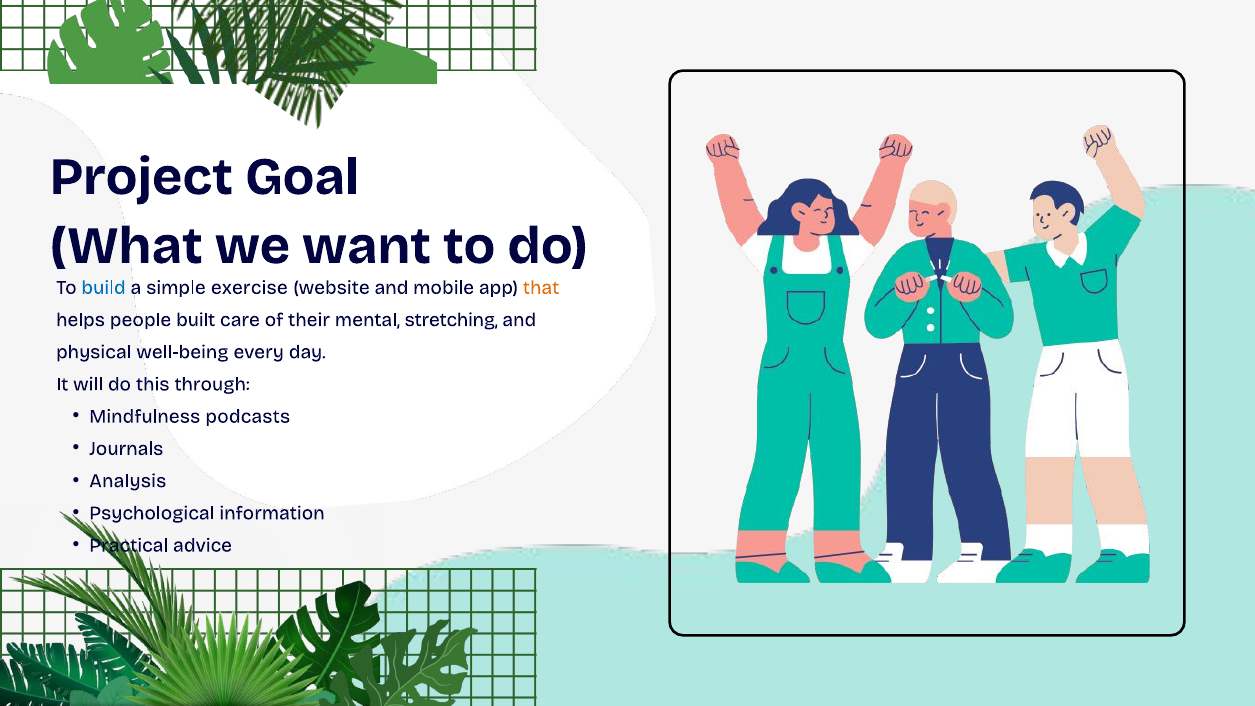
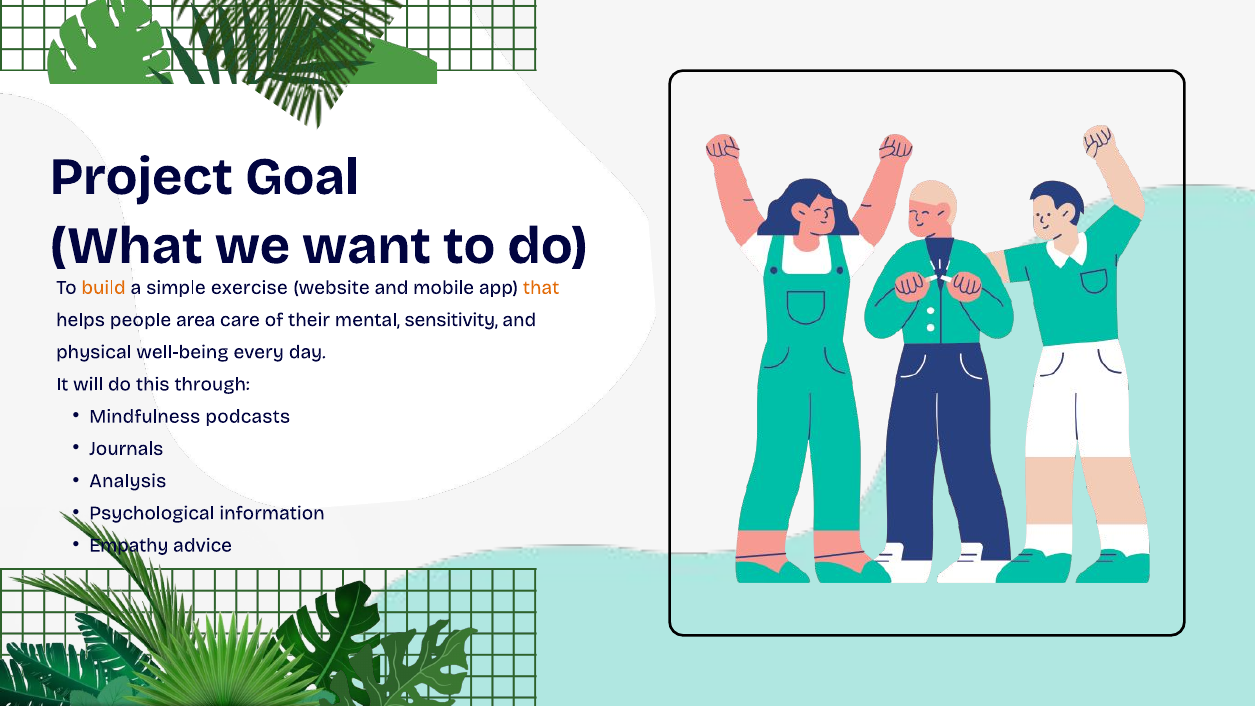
build colour: blue -> orange (104, 287)
built: built -> area (196, 320)
stretching: stretching -> sensitivity (451, 320)
Practical: Practical -> Empathy (129, 545)
